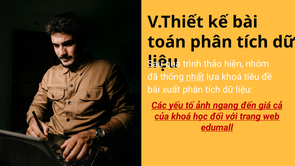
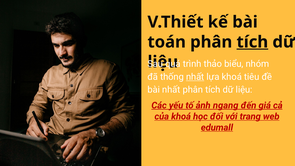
tích underline: none -> present (252, 42)
hiện: hiện -> biểu (234, 64)
bài xuất: xuất -> nhất (171, 90)
